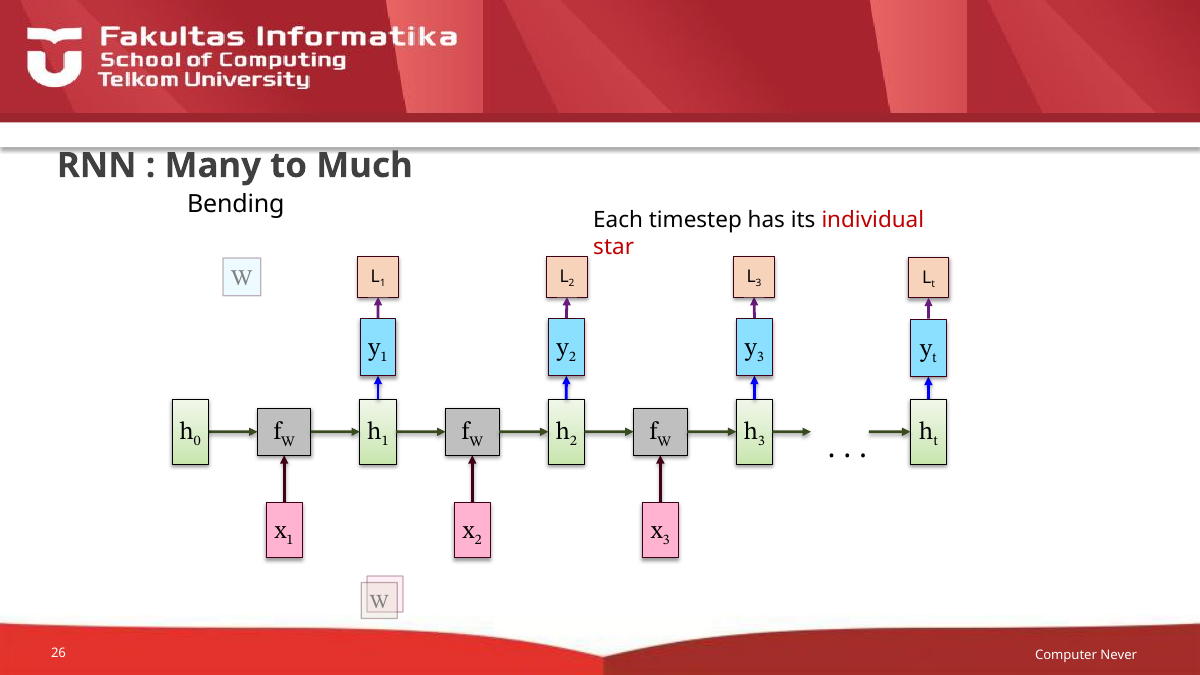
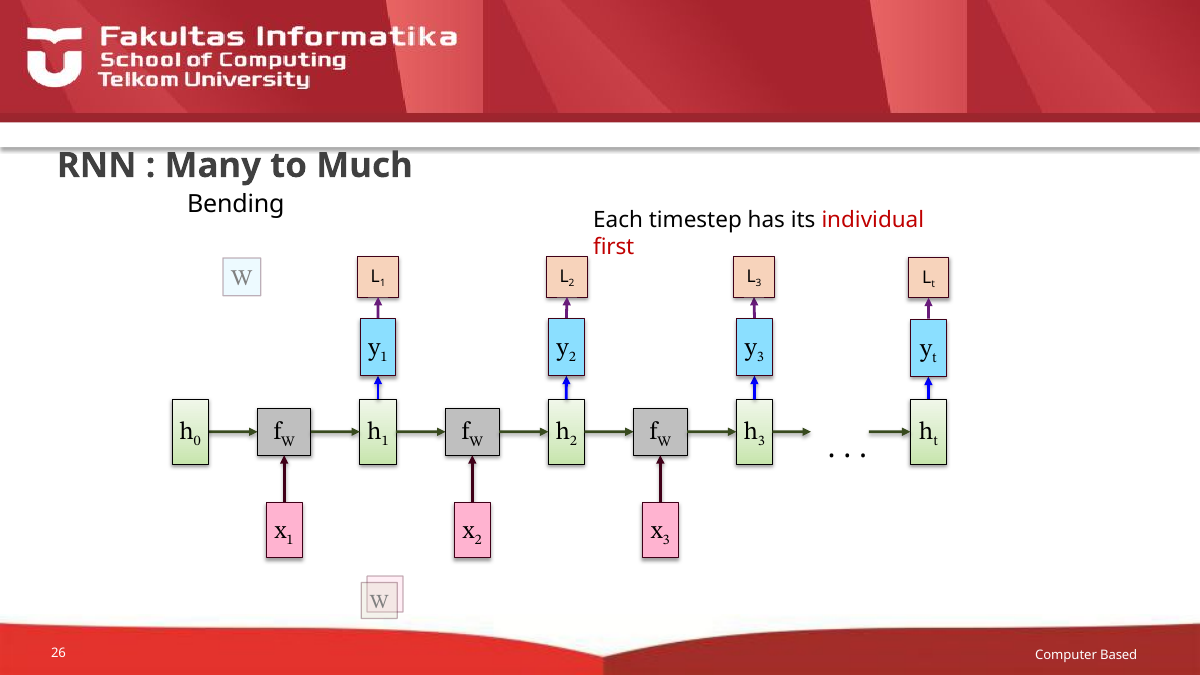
star: star -> first (614, 247)
Never: Never -> Based (1119, 655)
